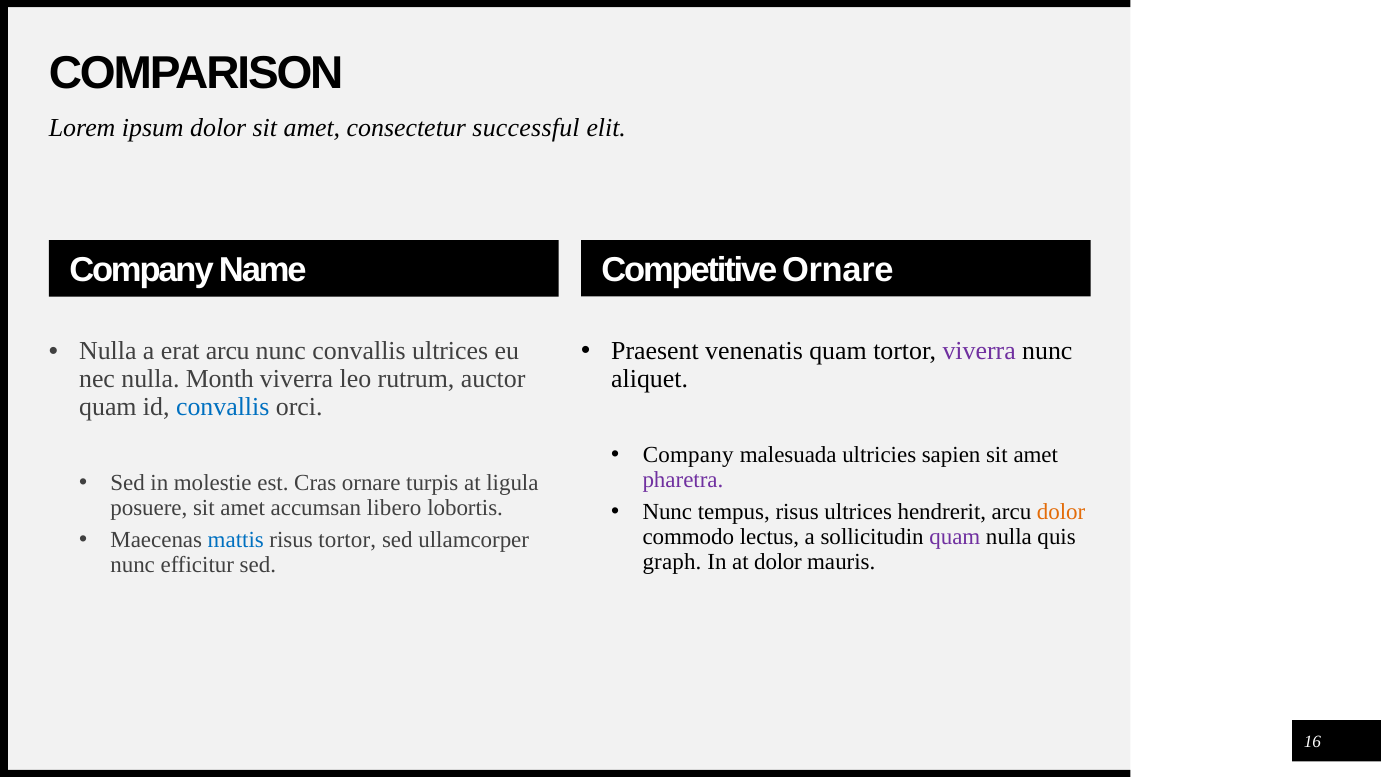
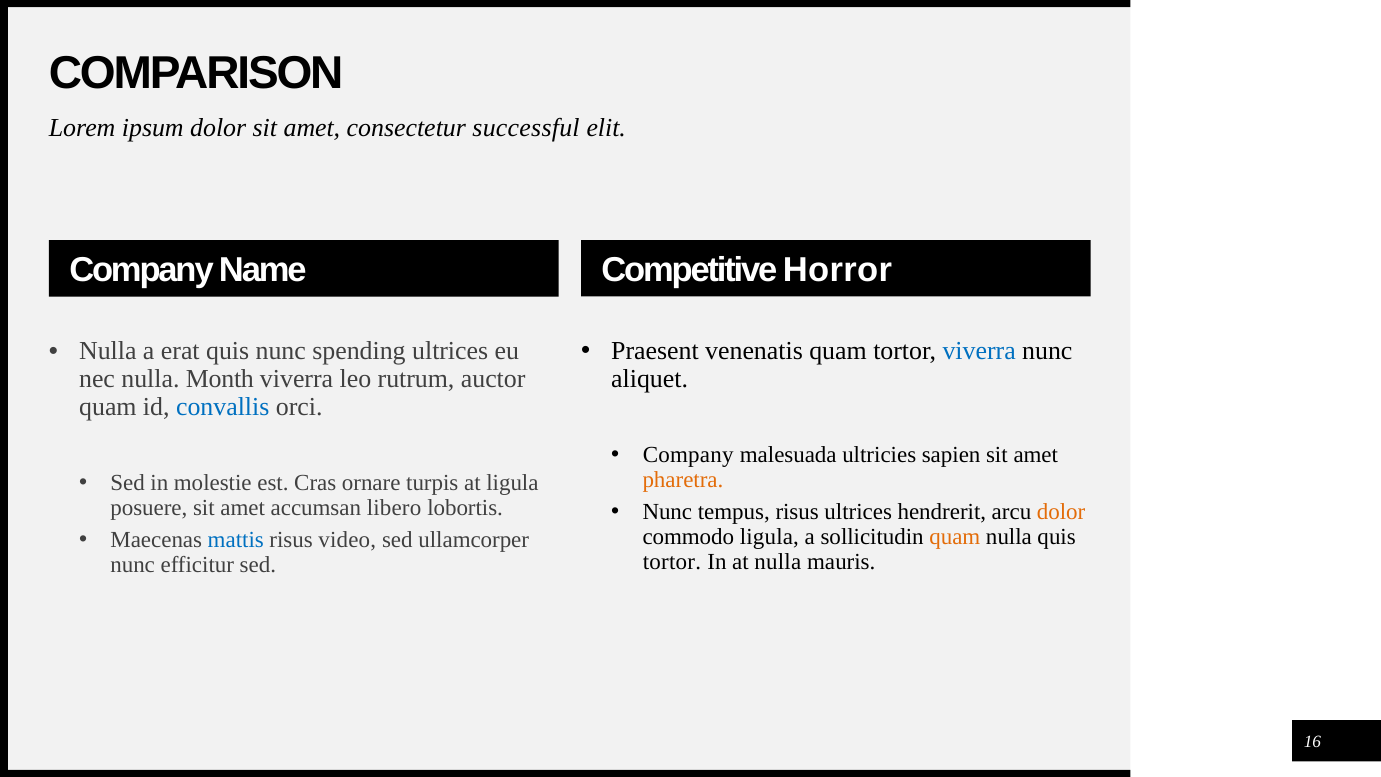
Competitive Ornare: Ornare -> Horror (838, 270)
viverra colour: purple -> blue (979, 351)
erat arcu: arcu -> quis (228, 351)
nunc convallis: convallis -> spending (359, 351)
pharetra colour: purple -> orange (683, 480)
commodo lectus: lectus -> ligula (769, 537)
quam colour: purple -> orange (955, 537)
risus tortor: tortor -> video (347, 540)
graph: graph -> tortor (672, 561)
at dolor: dolor -> nulla (778, 561)
